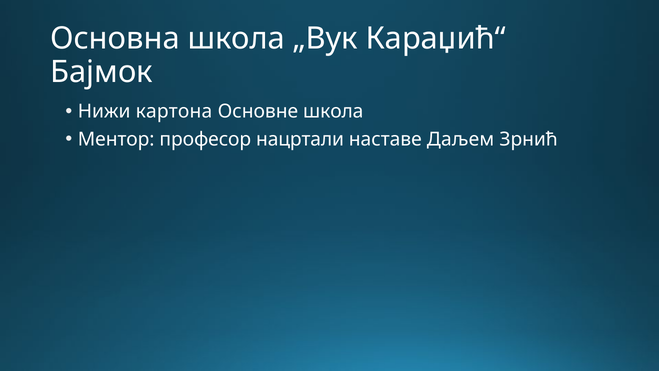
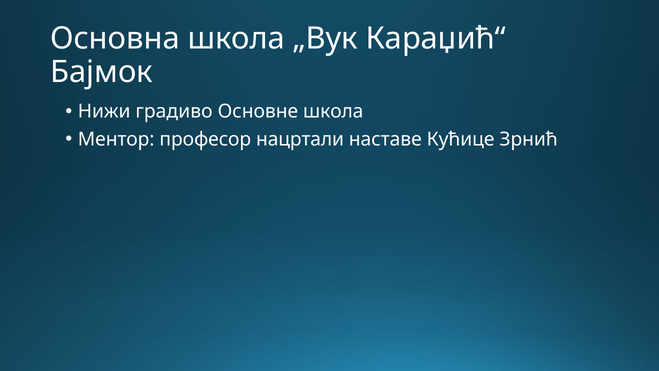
картона: картона -> градиво (174, 111)
Даљем: Даљем -> Кућице (461, 139)
